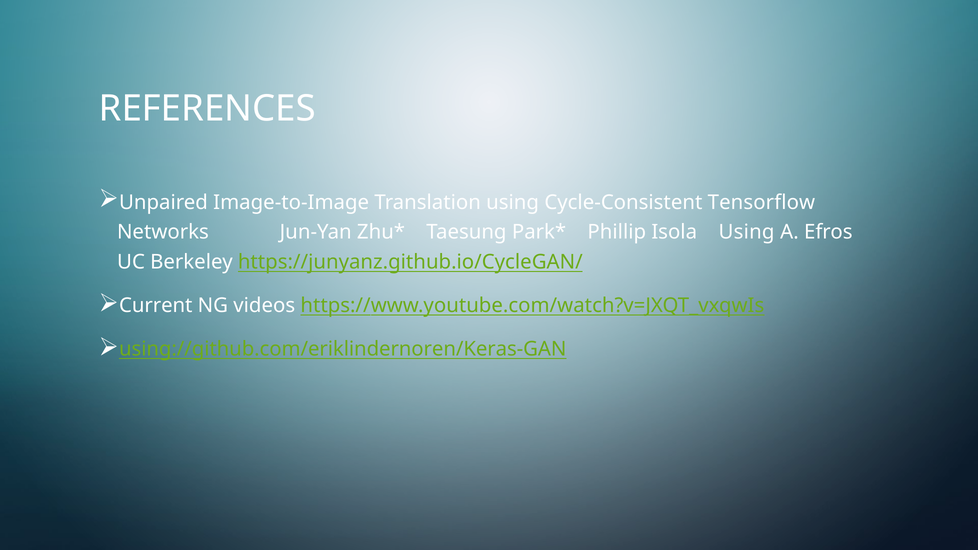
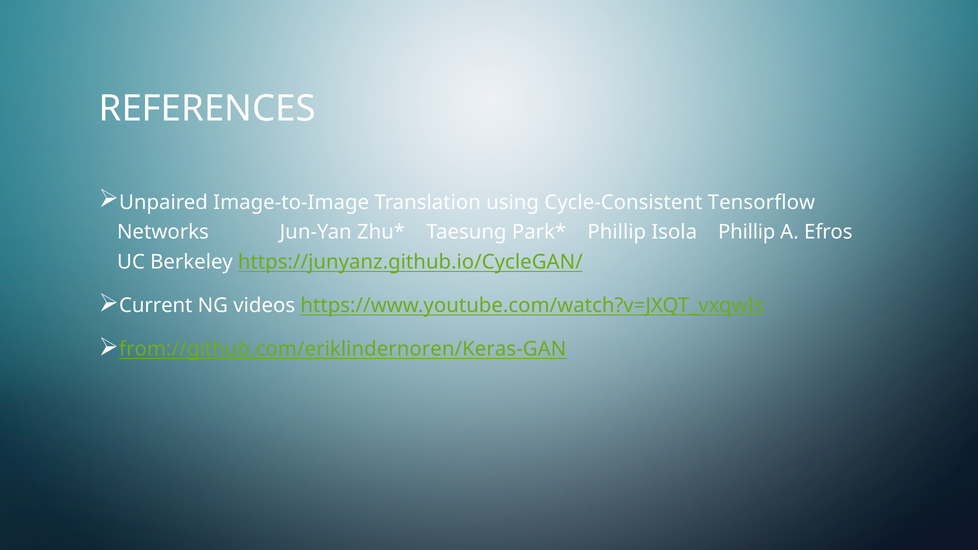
Isola Using: Using -> Phillip (747, 232)
using://github.com/eriklindernoren/Keras-GAN: using://github.com/eriklindernoren/Keras-GAN -> from://github.com/eriklindernoren/Keras-GAN (343, 349)
